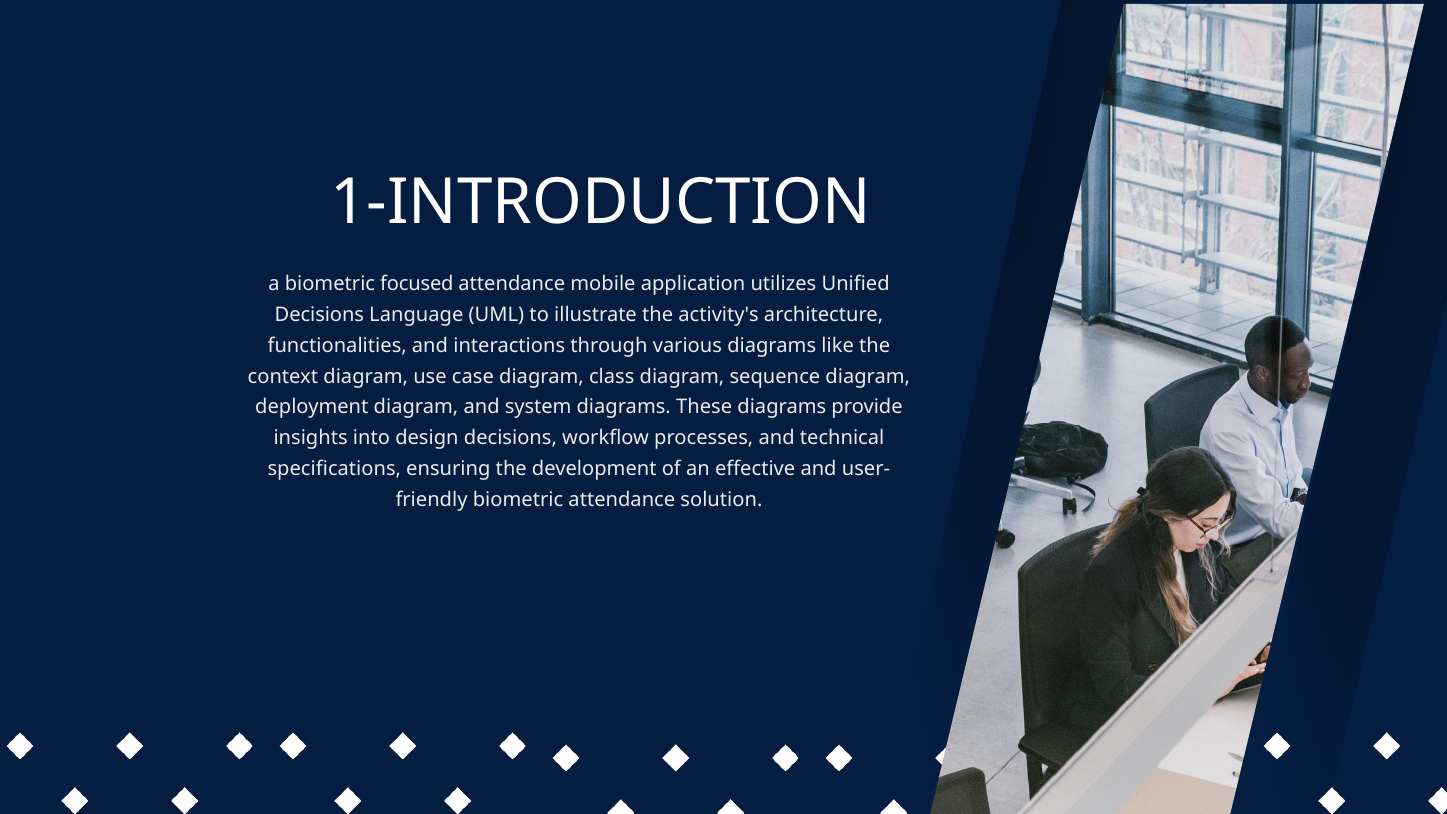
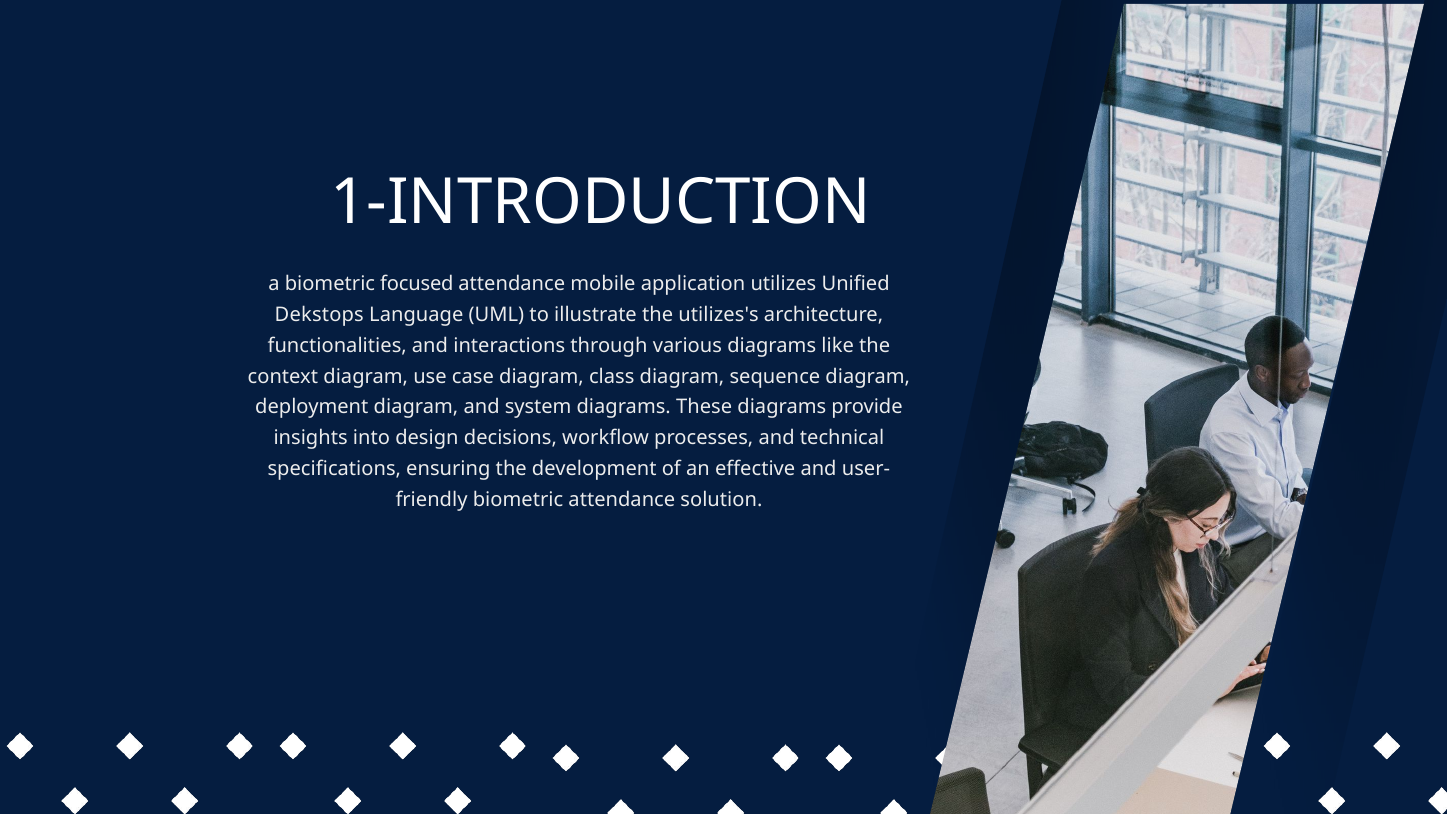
Decisions: Decisions -> Dekstops (319, 315)
activity's: activity's -> utilizes's (719, 315)
